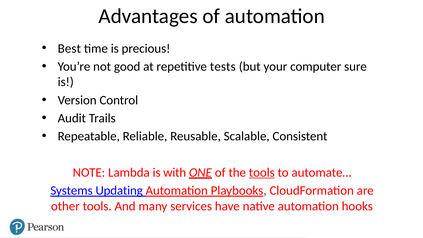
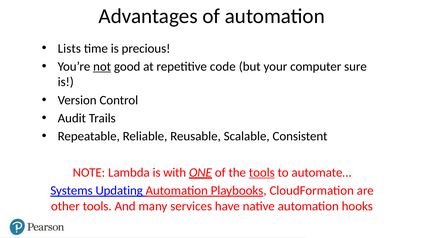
Best: Best -> Lists (69, 48)
not underline: none -> present (102, 66)
tests: tests -> code (223, 66)
